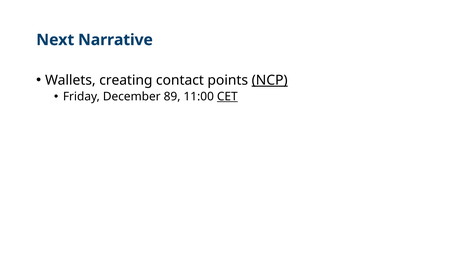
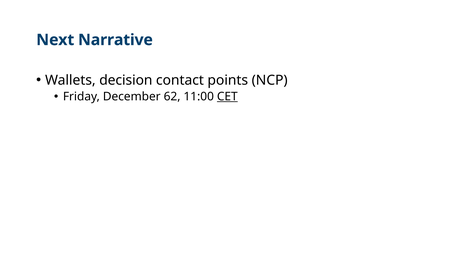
creating: creating -> decision (126, 80)
NCP underline: present -> none (270, 80)
89: 89 -> 62 (172, 97)
